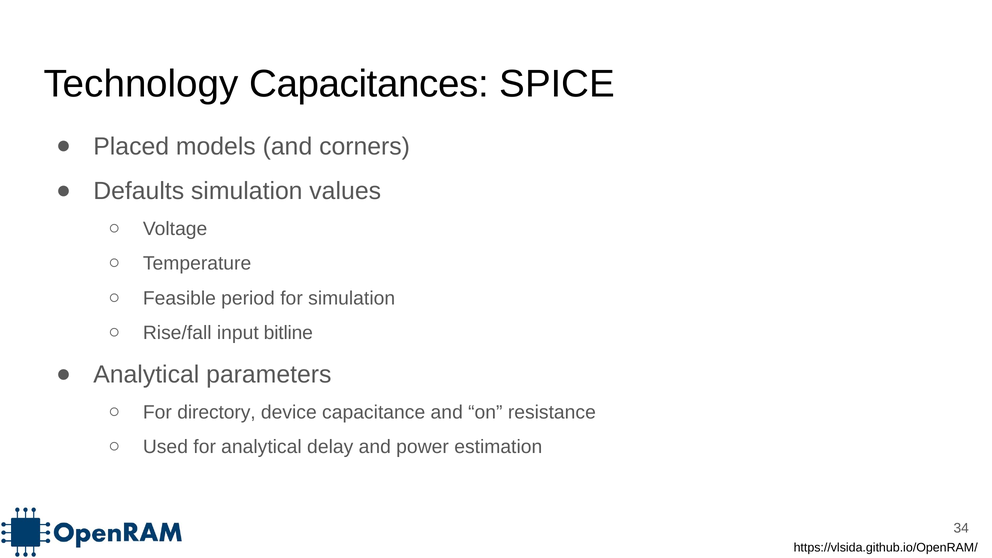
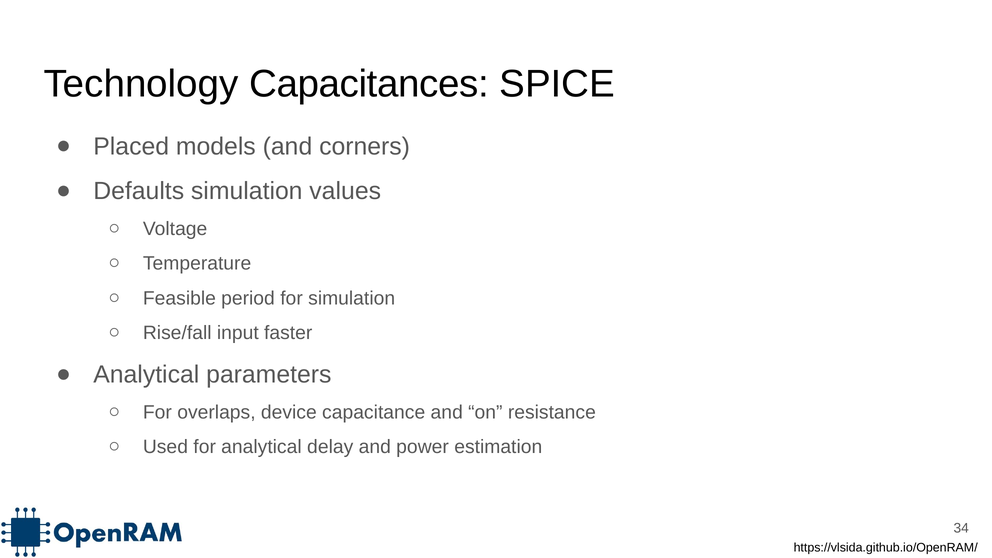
bitline: bitline -> faster (288, 333)
directory: directory -> overlaps (216, 412)
